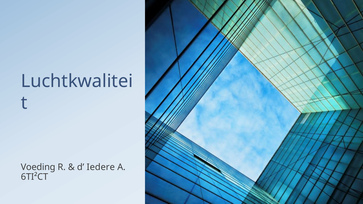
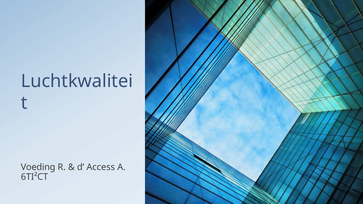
Iedere: Iedere -> Access (101, 167)
